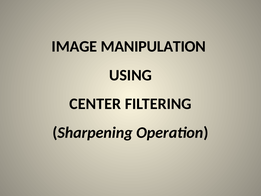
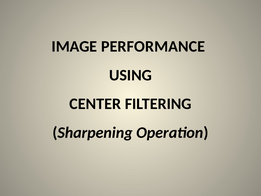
MANIPULATION: MANIPULATION -> PERFORMANCE (153, 46)
